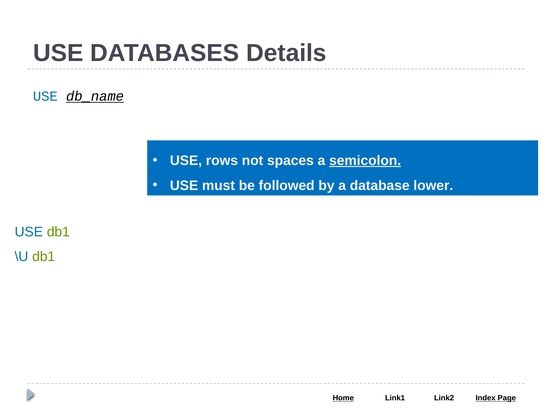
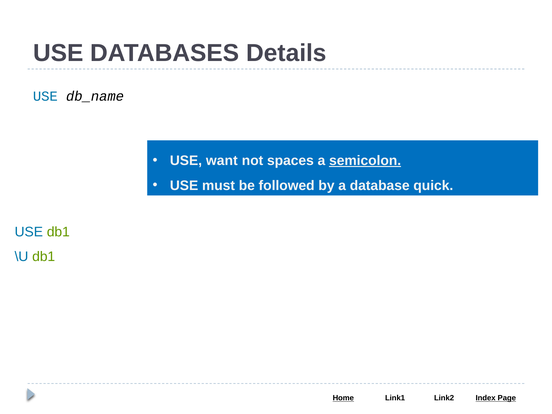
db_name underline: present -> none (95, 96)
rows: rows -> want (222, 161)
lower: lower -> quick (433, 185)
